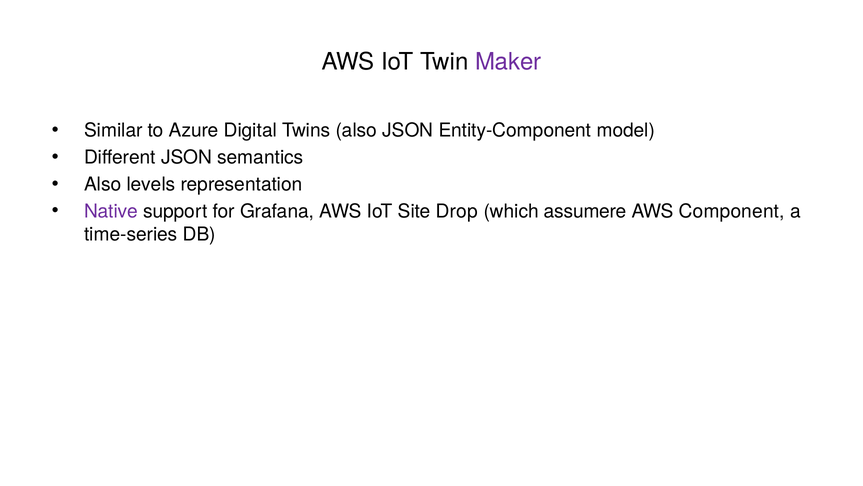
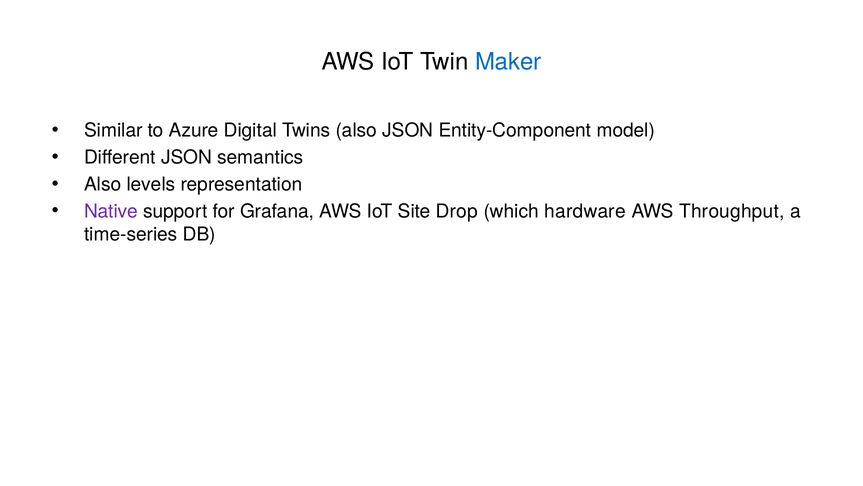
Maker colour: purple -> blue (508, 62)
assumere: assumere -> hardware (585, 211)
Component: Component -> Throughput (732, 211)
